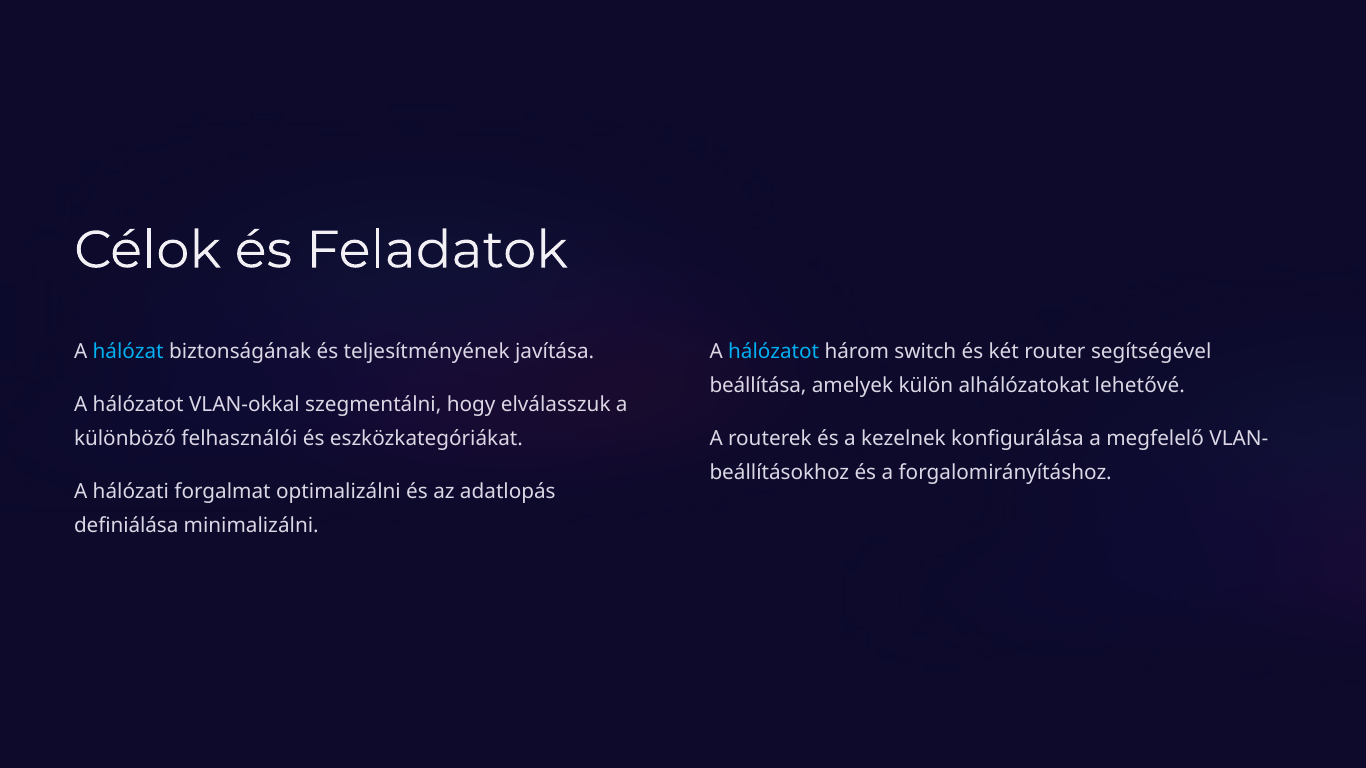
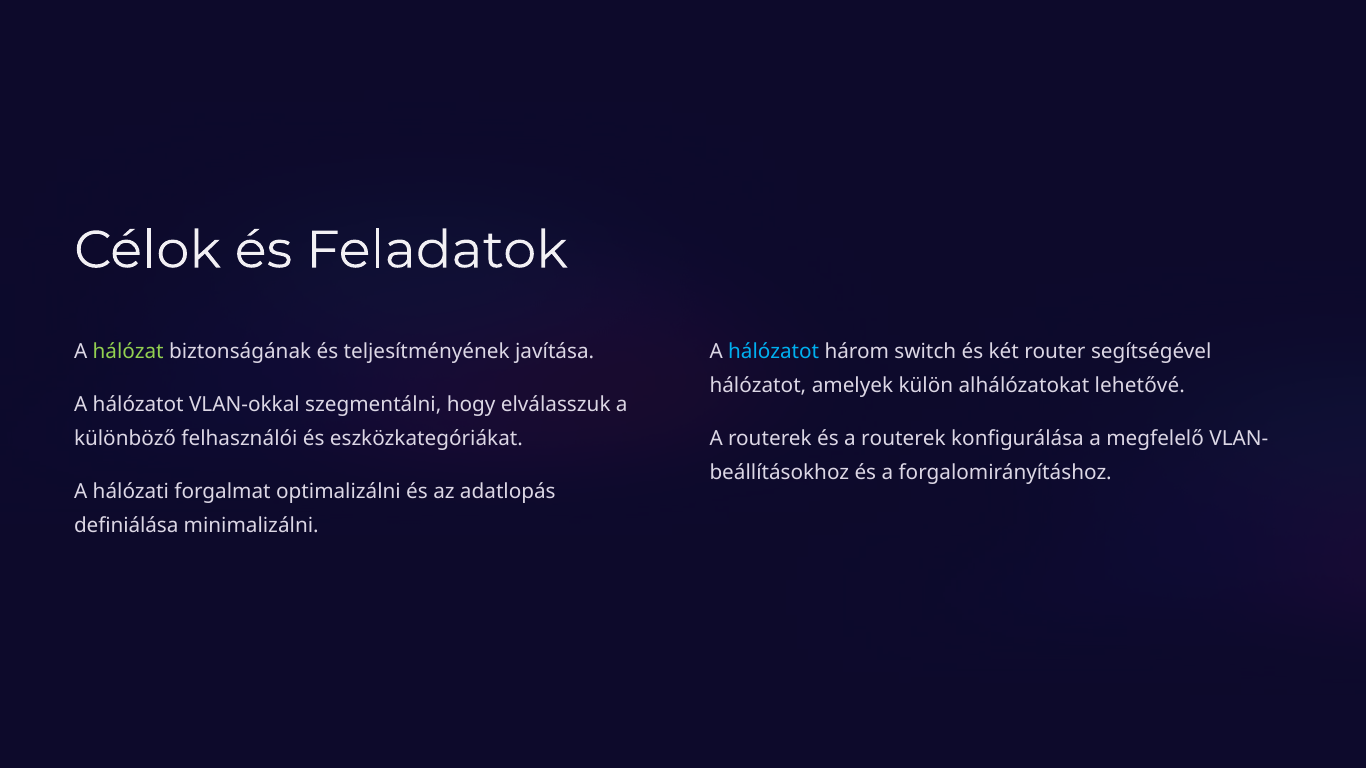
hálózat colour: light blue -> light green (128, 352)
beállítása: beállítása -> hálózatot (758, 386)
és a kezelnek: kezelnek -> routerek (903, 439)
